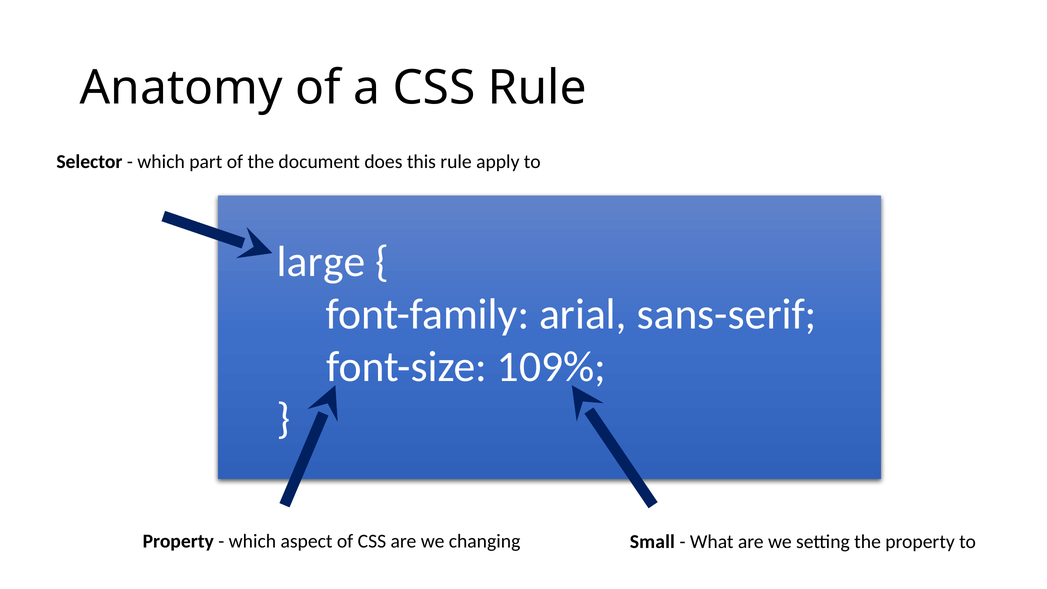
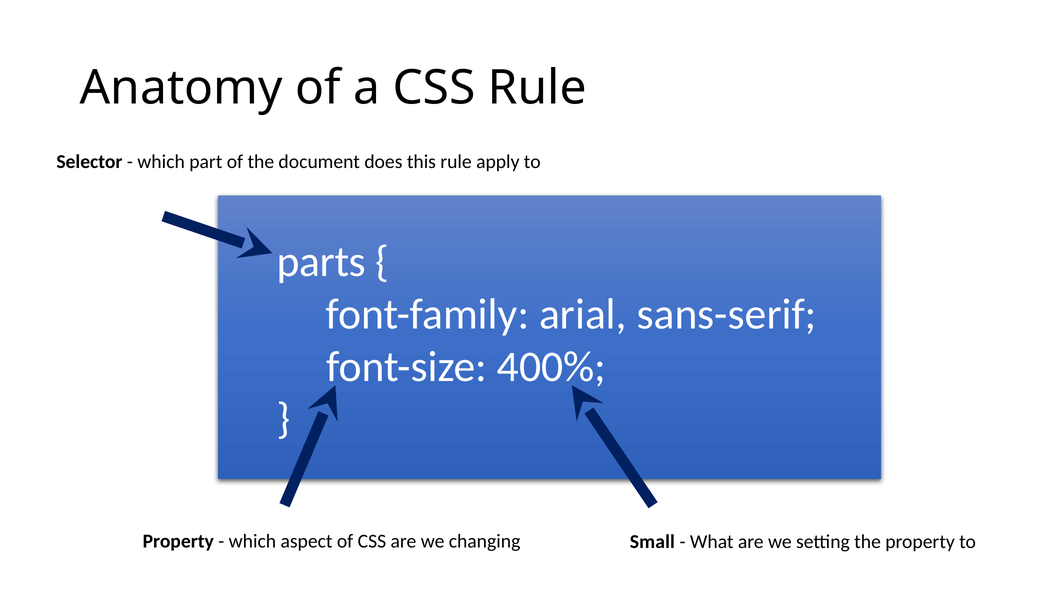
large: large -> parts (321, 262)
109%: 109% -> 400% (551, 367)
